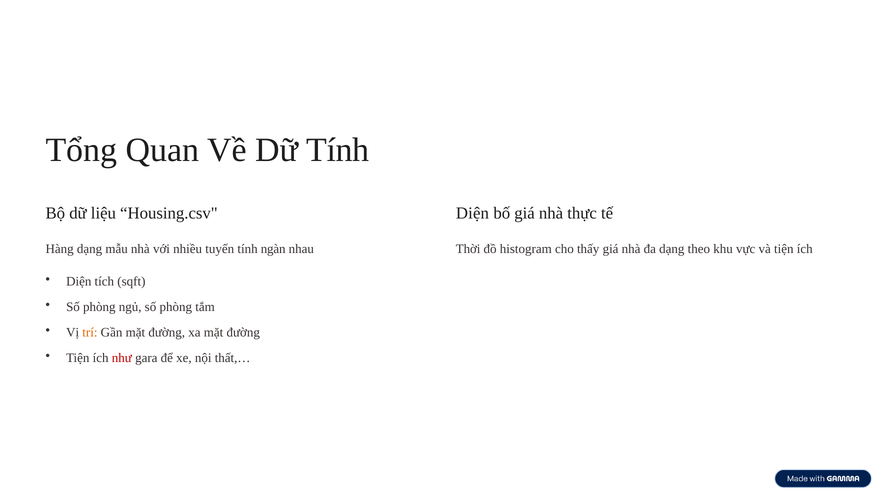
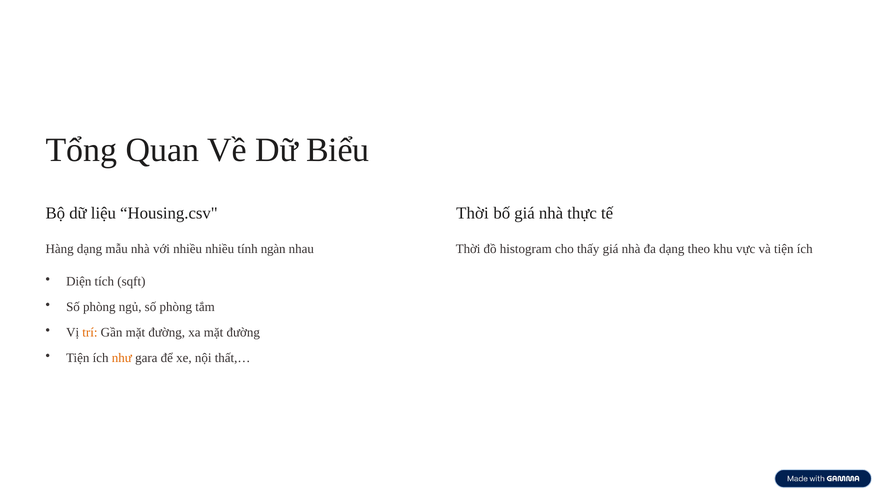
Dữ Tính: Tính -> Biểu (338, 150)
Diện: Diện -> Thời (472, 213)
nhiều tuyến: tuyến -> nhiều (220, 249)
như colour: red -> orange (122, 357)
